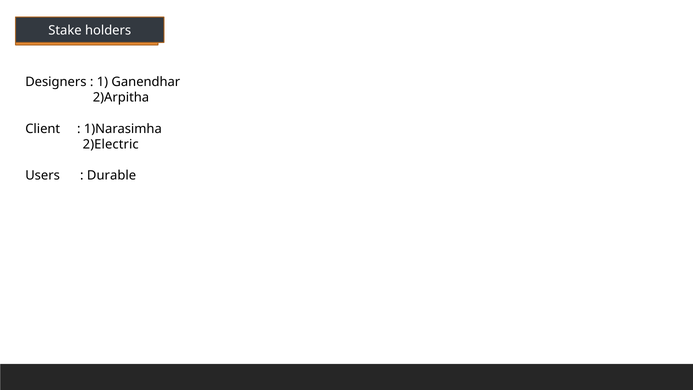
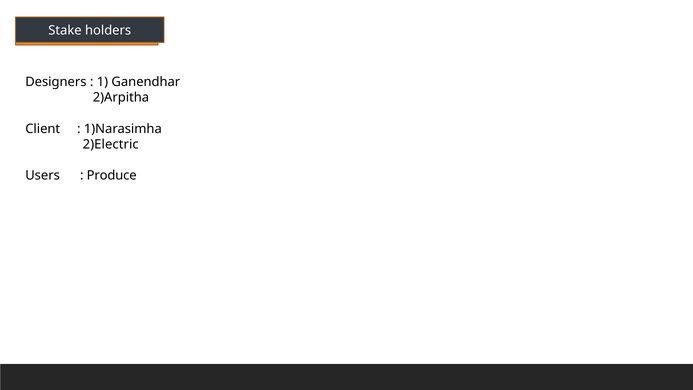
Durable: Durable -> Produce (112, 175)
